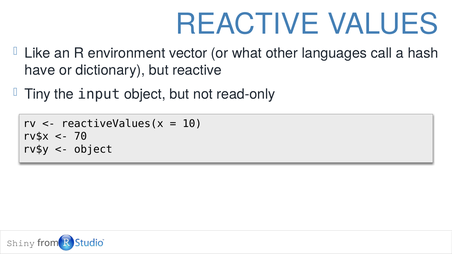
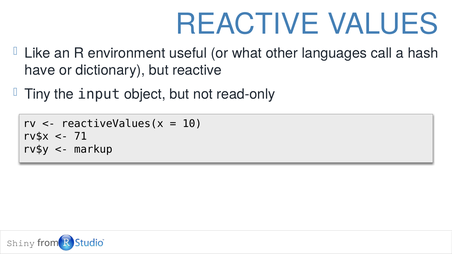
vector: vector -> useful (188, 53)
70: 70 -> 71 (81, 137)
object: object -> markup (93, 149)
